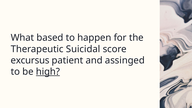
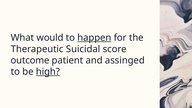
based: based -> would (50, 38)
happen underline: none -> present (94, 38)
excursus: excursus -> outcome (30, 60)
